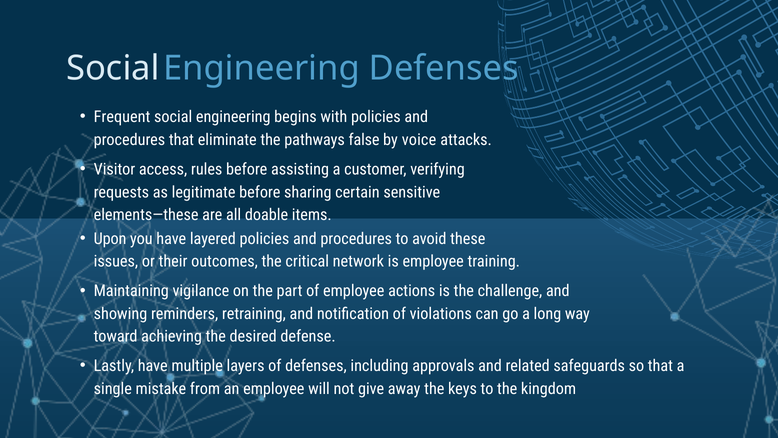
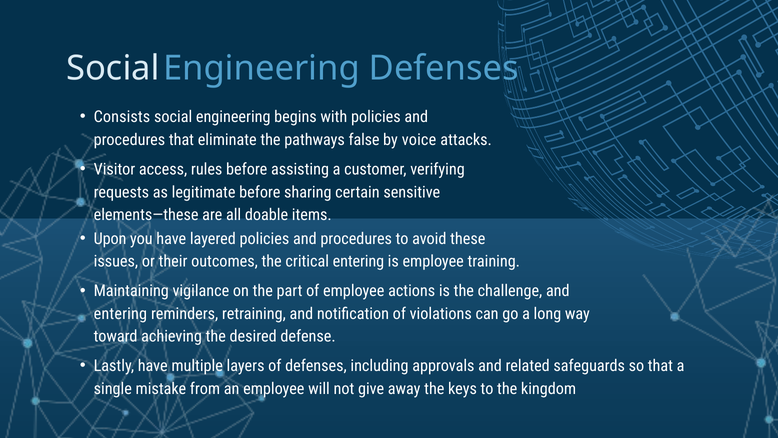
Frequent: Frequent -> Consists (122, 117)
critical network: network -> entering (358, 261)
showing: showing -> entering (120, 313)
